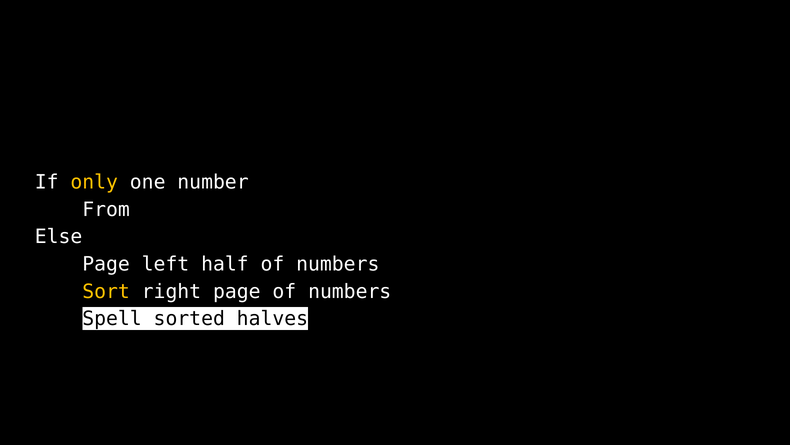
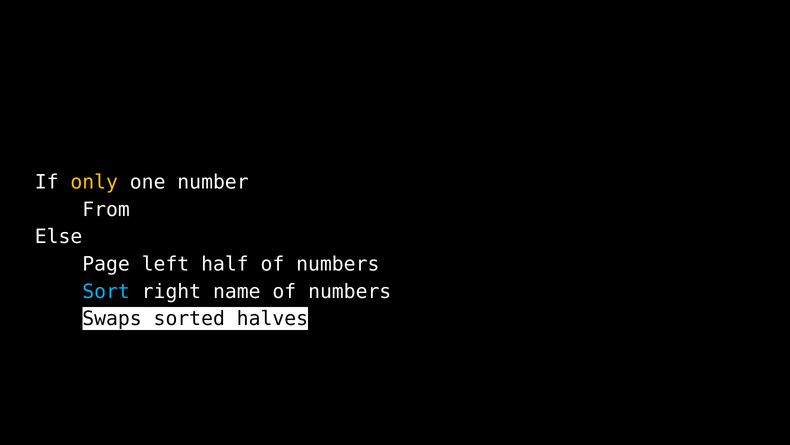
Sort colour: yellow -> light blue (106, 291)
right page: page -> name (237, 291)
Spell: Spell -> Swaps (112, 318)
